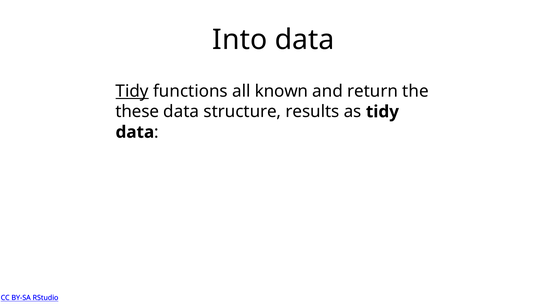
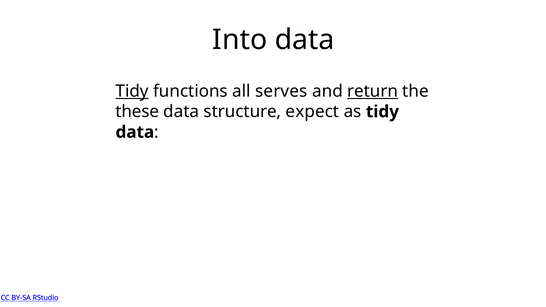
known: known -> serves (281, 91)
return underline: none -> present (373, 91)
results: results -> expect (312, 112)
